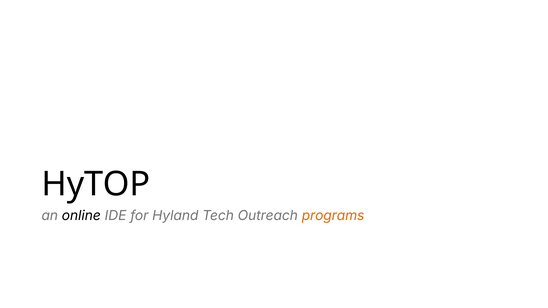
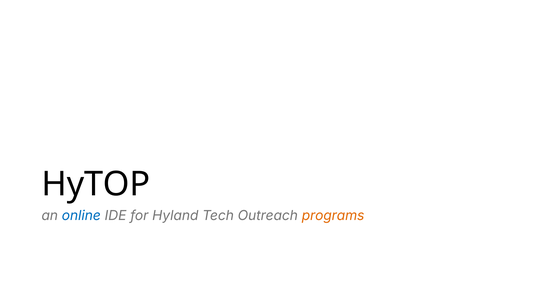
online colour: black -> blue (81, 216)
